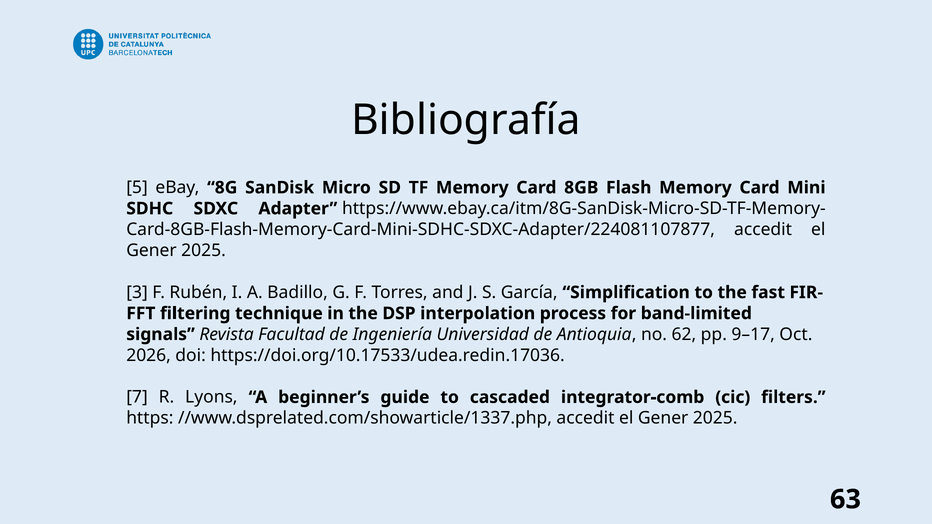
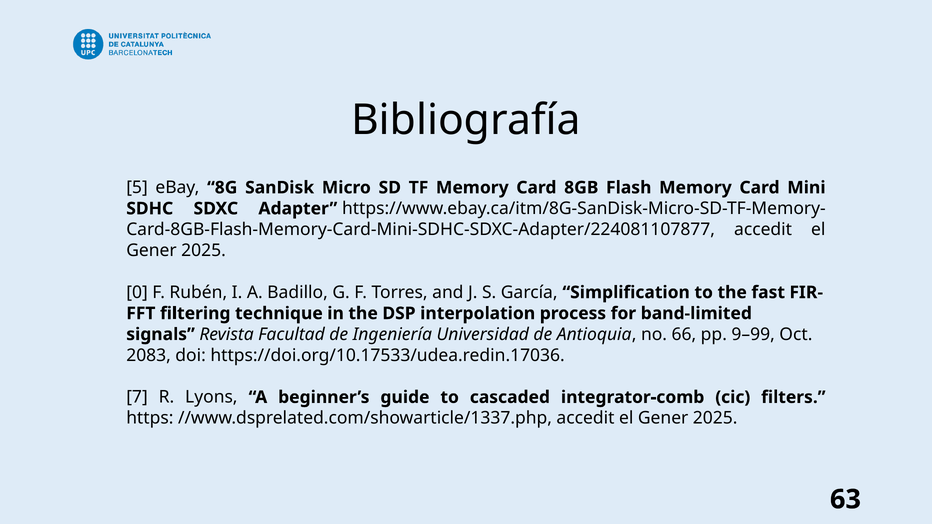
3: 3 -> 0 (137, 293)
62: 62 -> 66 (684, 334)
9–17: 9–17 -> 9–99 (753, 334)
2026: 2026 -> 2083 (149, 355)
